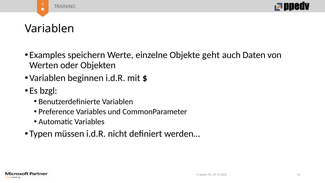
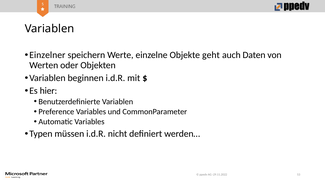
Examples: Examples -> Einzelner (47, 55)
bzgl: bzgl -> hier (48, 91)
